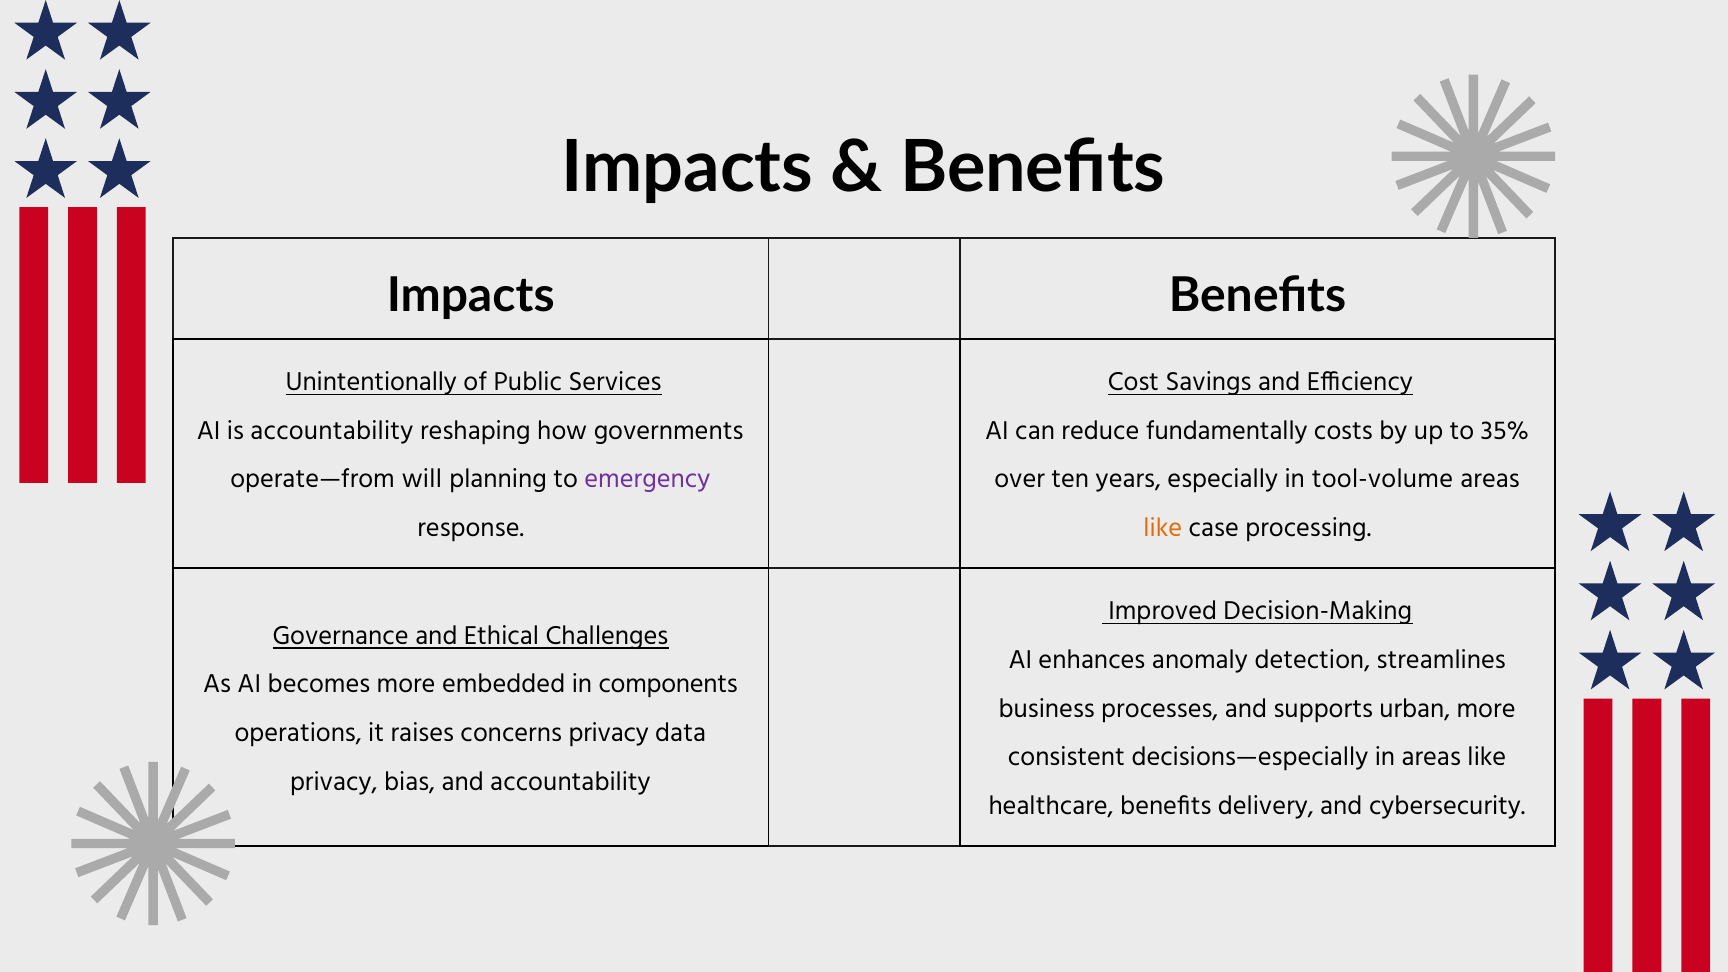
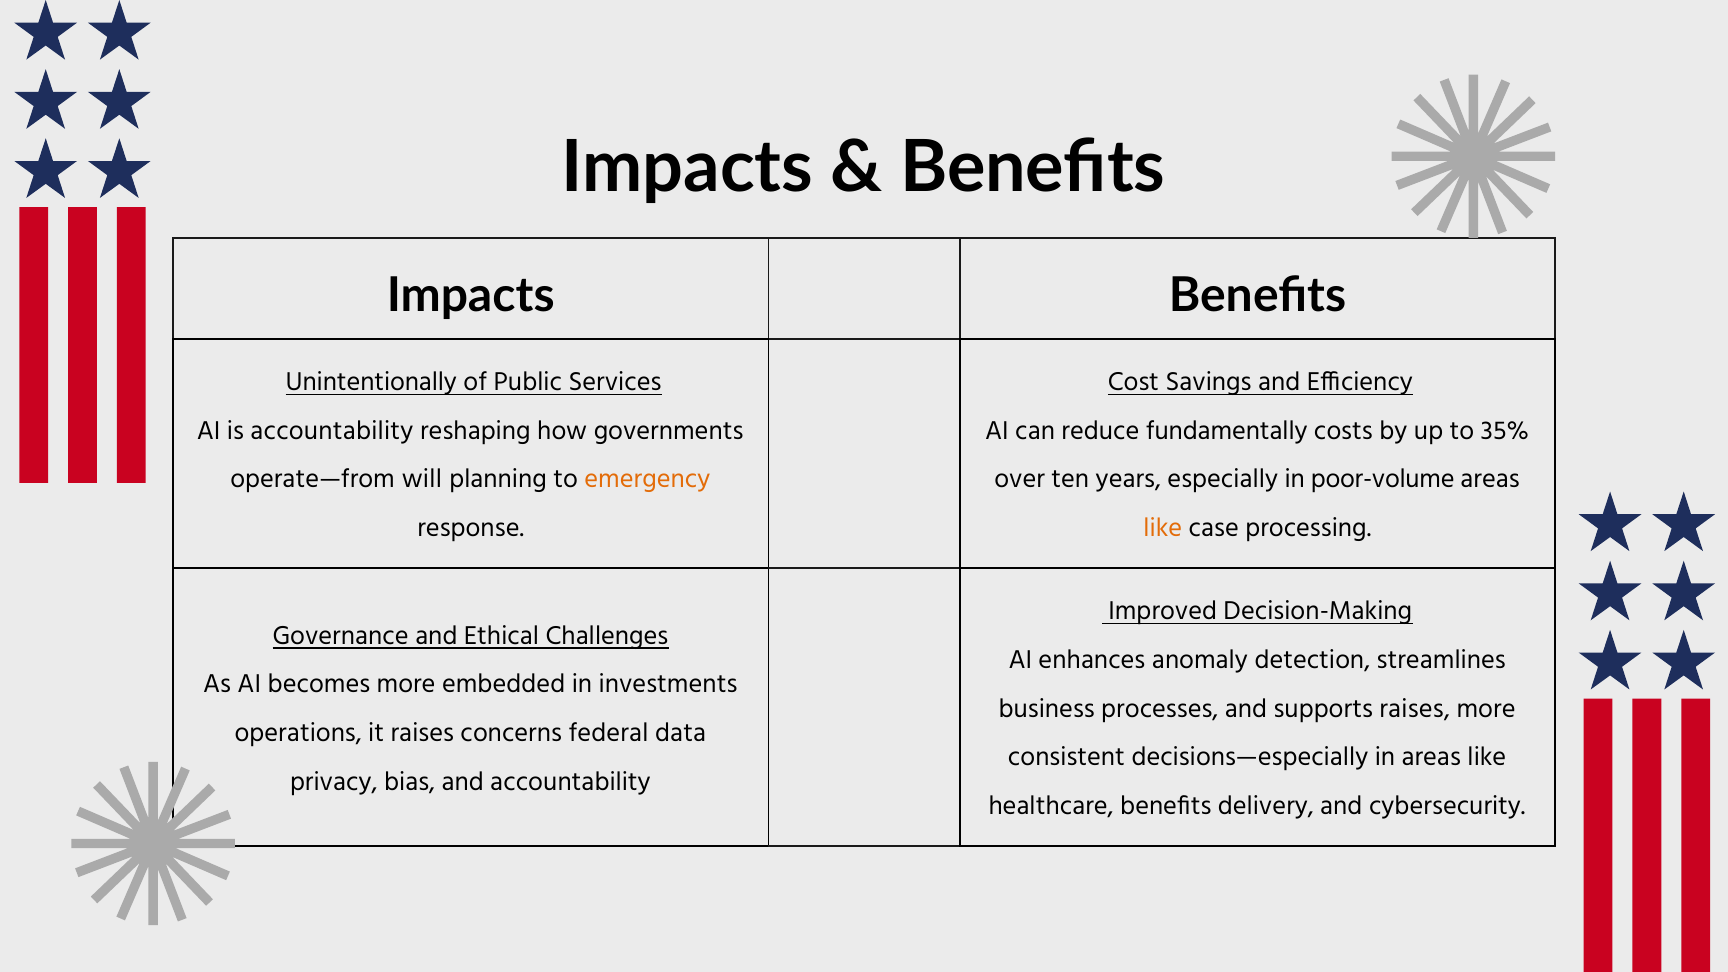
emergency colour: purple -> orange (647, 479)
tool-volume: tool-volume -> poor-volume (1383, 479)
components: components -> investments (668, 684)
supports urban: urban -> raises (1415, 708)
concerns privacy: privacy -> federal (609, 733)
